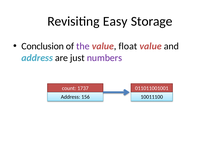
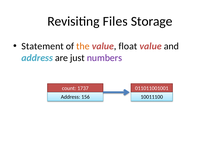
Easy: Easy -> Files (115, 21)
Conclusion: Conclusion -> Statement (43, 46)
the colour: purple -> orange (83, 46)
